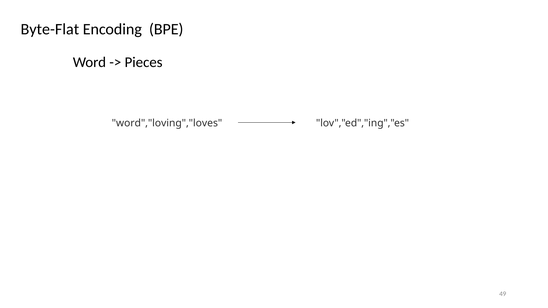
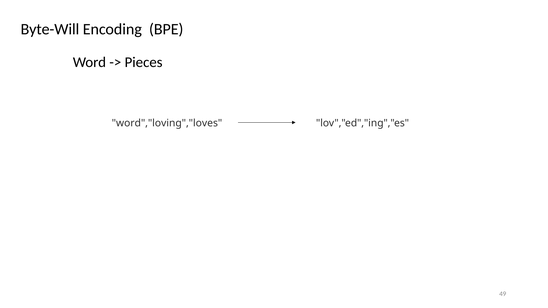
Byte-Flat: Byte-Flat -> Byte-Will (50, 29)
